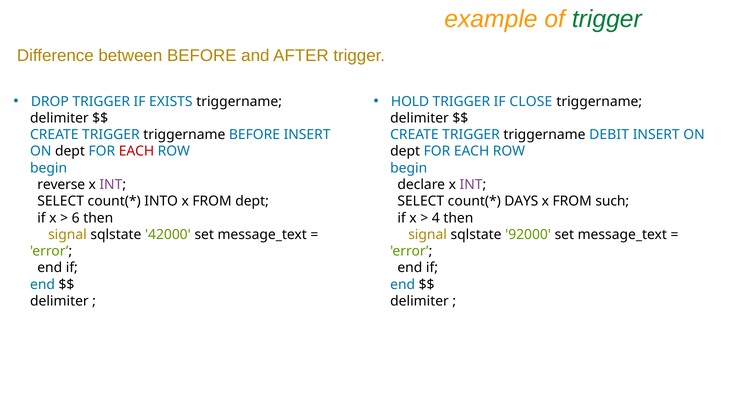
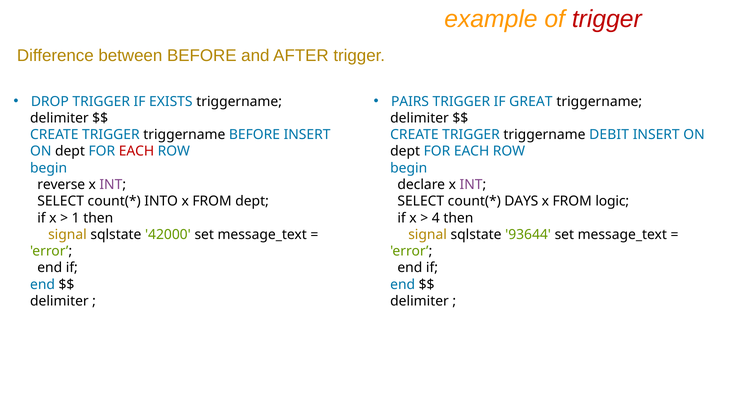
trigger colour: green -> red (607, 19)
HOLD: HOLD -> PAIRS (410, 102)
CLOSE: CLOSE -> GREAT (531, 102)
such: such -> logic (612, 201)
6: 6 -> 1 (76, 218)
92000: 92000 -> 93644 (528, 235)
